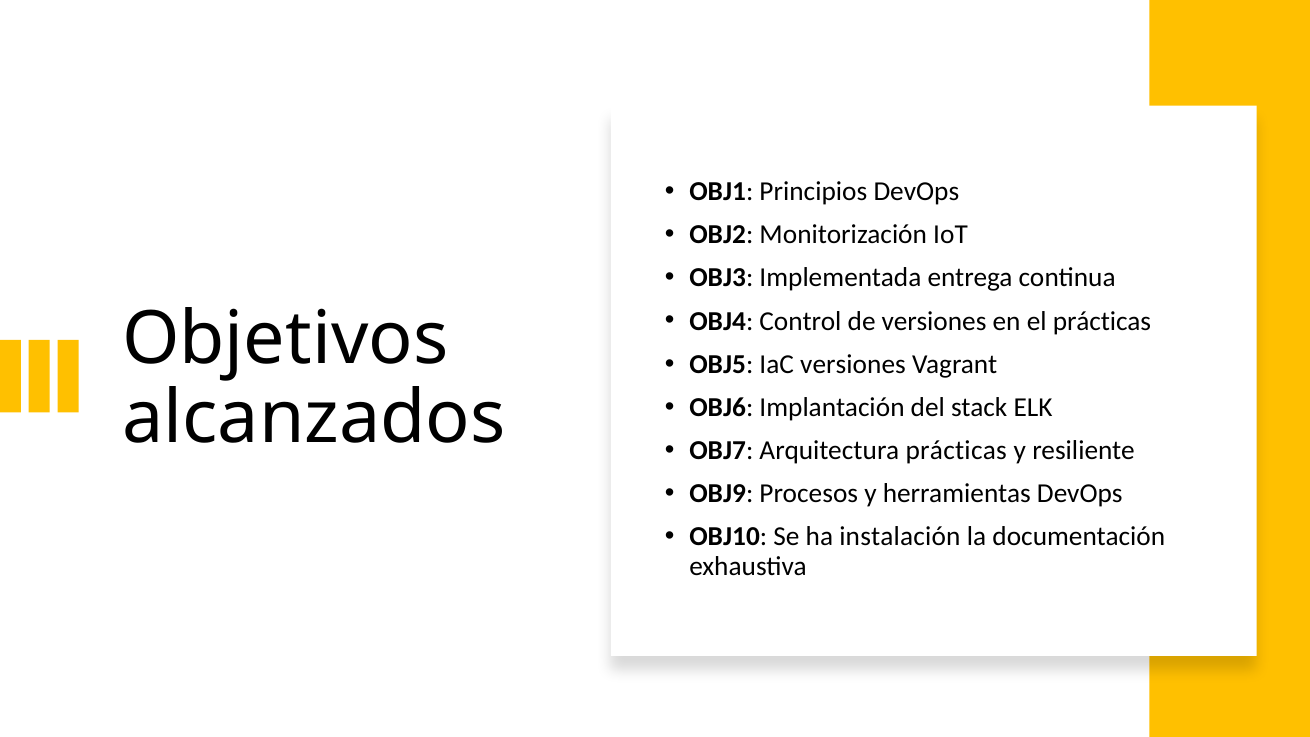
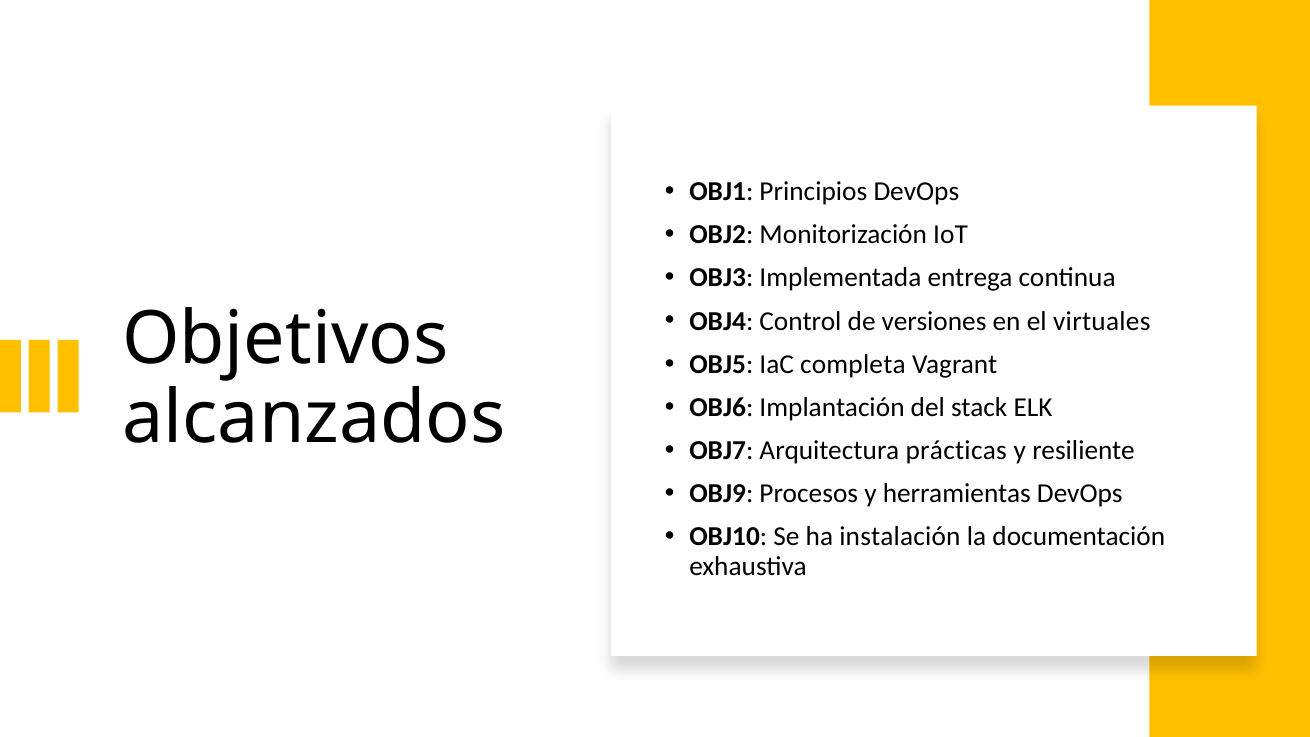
el prácticas: prácticas -> virtuales (1102, 321)
IaC versiones: versiones -> completa (853, 364)
